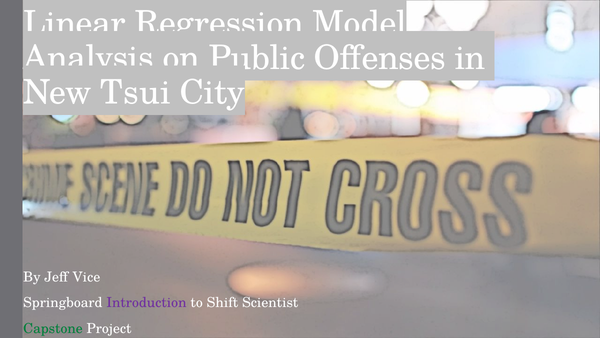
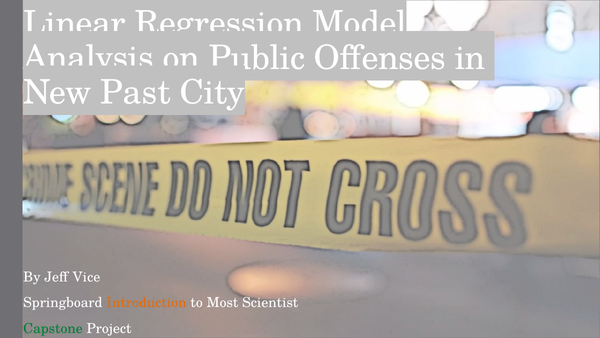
Tsui: Tsui -> Past (136, 93)
Introduction colour: purple -> orange (146, 302)
Shift: Shift -> Most (223, 302)
